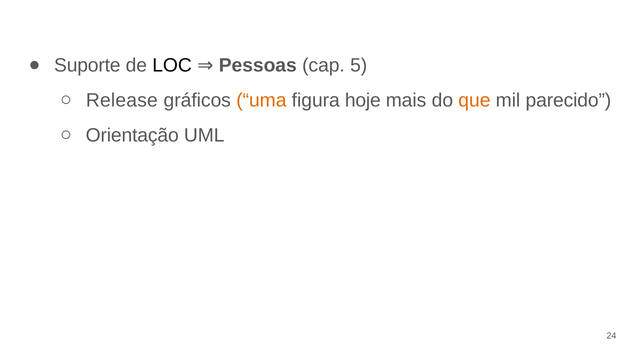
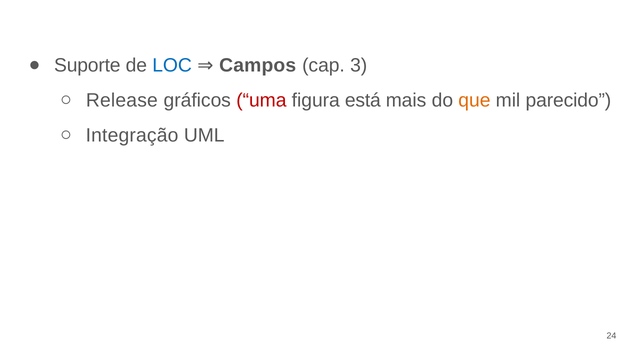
LOC colour: black -> blue (172, 65)
Pessoas: Pessoas -> Campos (258, 65)
5: 5 -> 3 (359, 65)
uma colour: orange -> red (261, 100)
hoje: hoje -> está (363, 100)
Orientação: Orientação -> Integração (132, 135)
